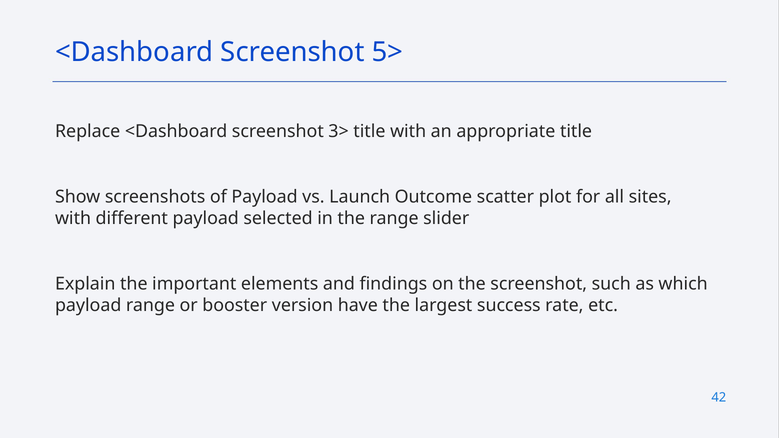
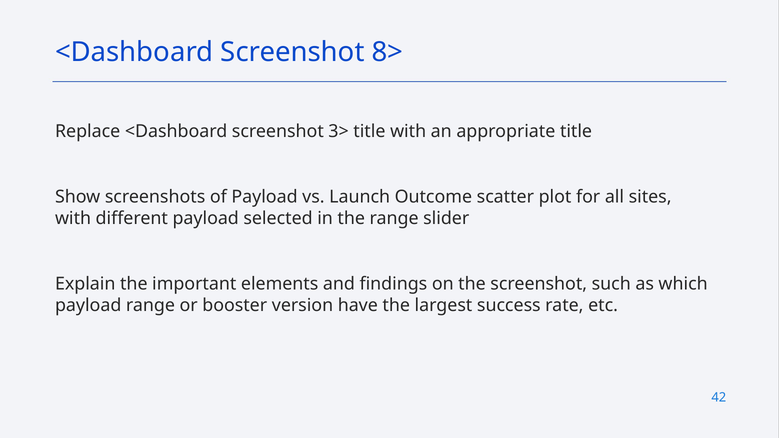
5>: 5> -> 8> (387, 52)
